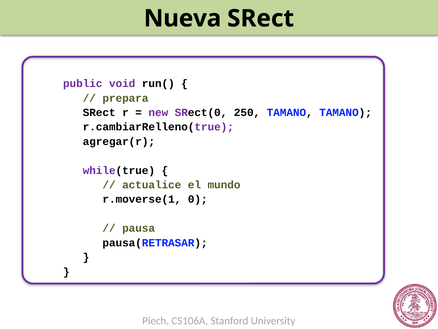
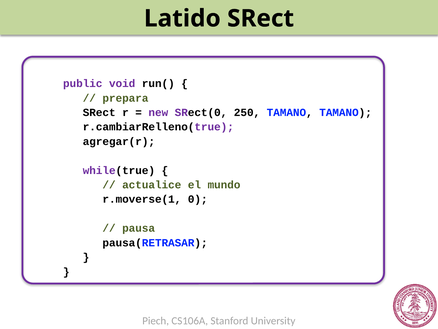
Nueva: Nueva -> Latido (182, 18)
